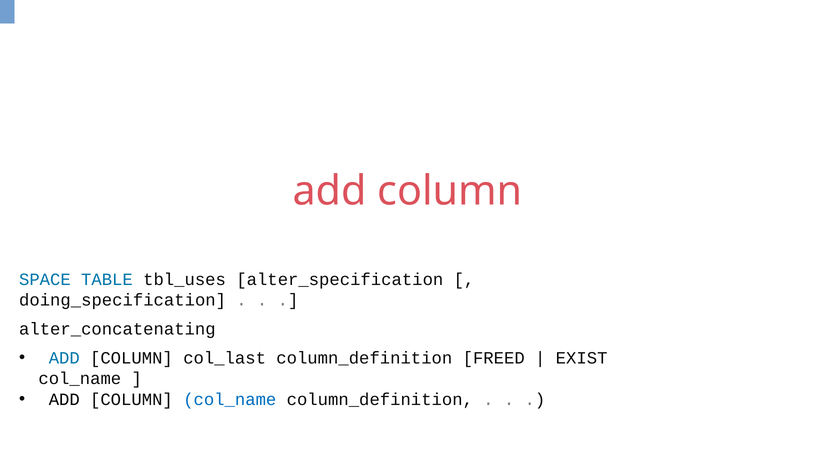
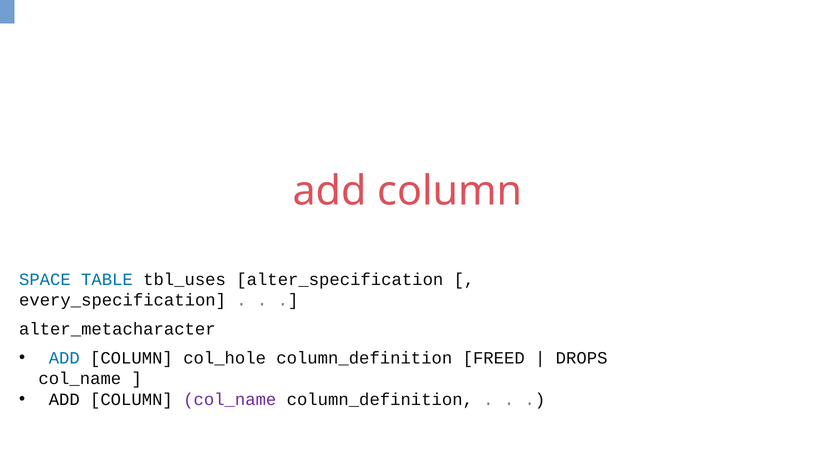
doing_specification: doing_specification -> every_specification (123, 300)
alter_concatenating: alter_concatenating -> alter_metacharacter (117, 329)
col_last: col_last -> col_hole (225, 358)
EXIST: EXIST -> DROPS (582, 358)
col_name colour: blue -> purple (230, 399)
